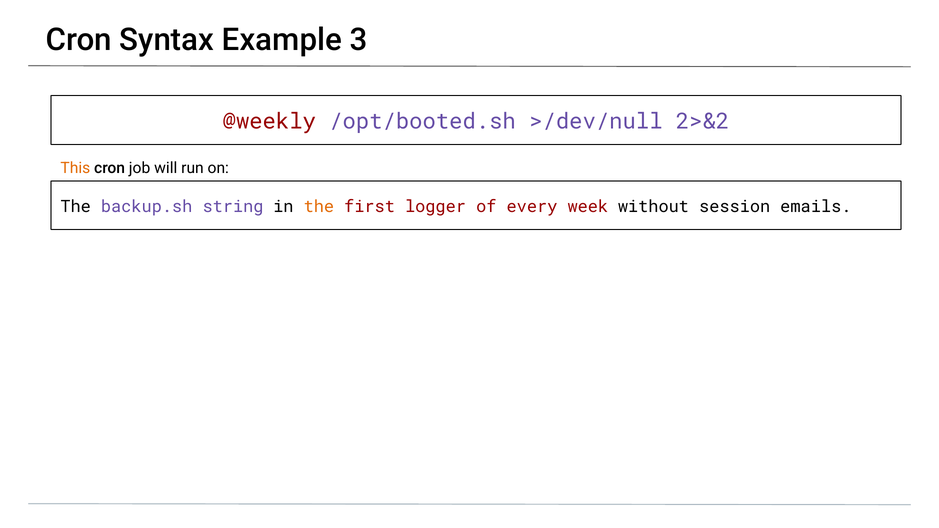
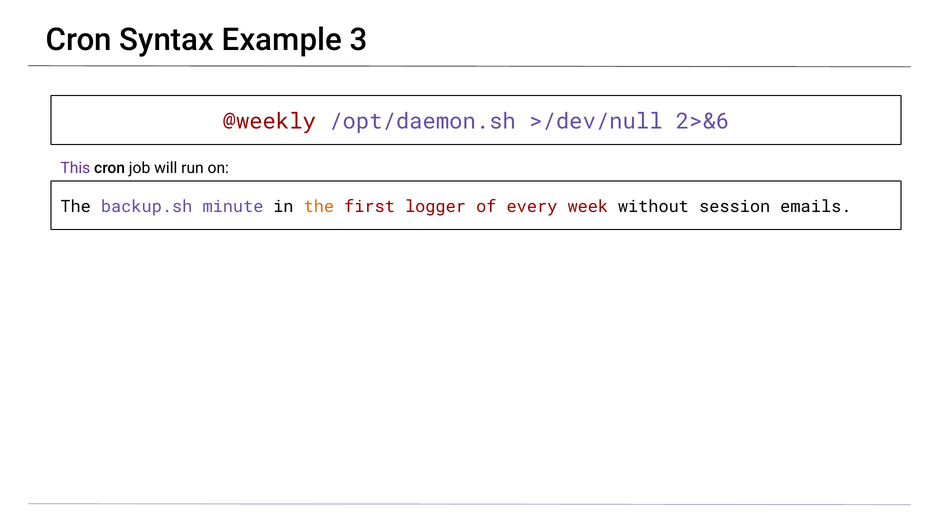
/opt/booted.sh: /opt/booted.sh -> /opt/daemon.sh (423, 122)
2>&2: 2>&2 -> 2>&6 (703, 122)
This colour: orange -> purple (75, 168)
string: string -> minute (233, 206)
